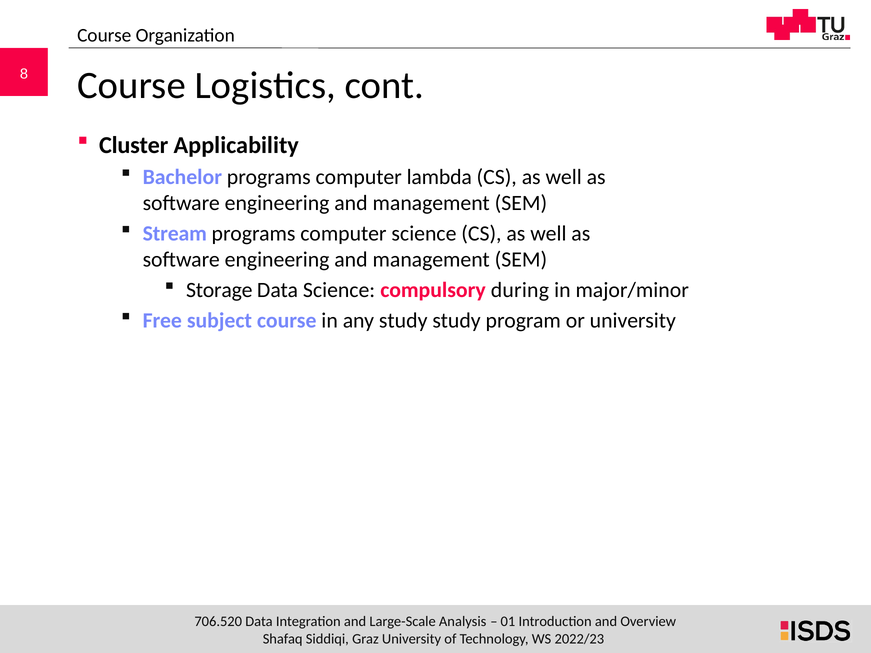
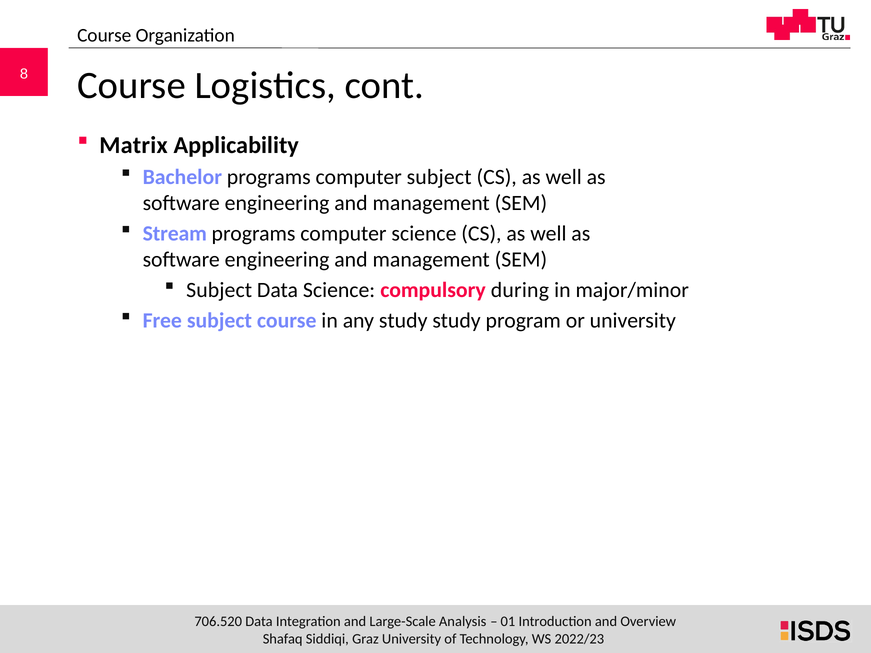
Cluster: Cluster -> Matrix (133, 145)
computer lambda: lambda -> subject (439, 177)
Storage: Storage -> Subject (219, 290)
